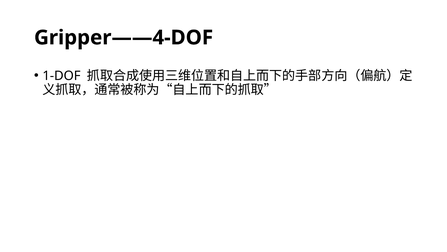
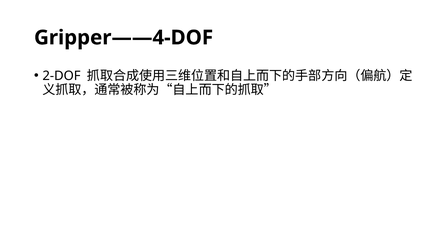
1-DOF: 1-DOF -> 2-DOF (62, 76)
